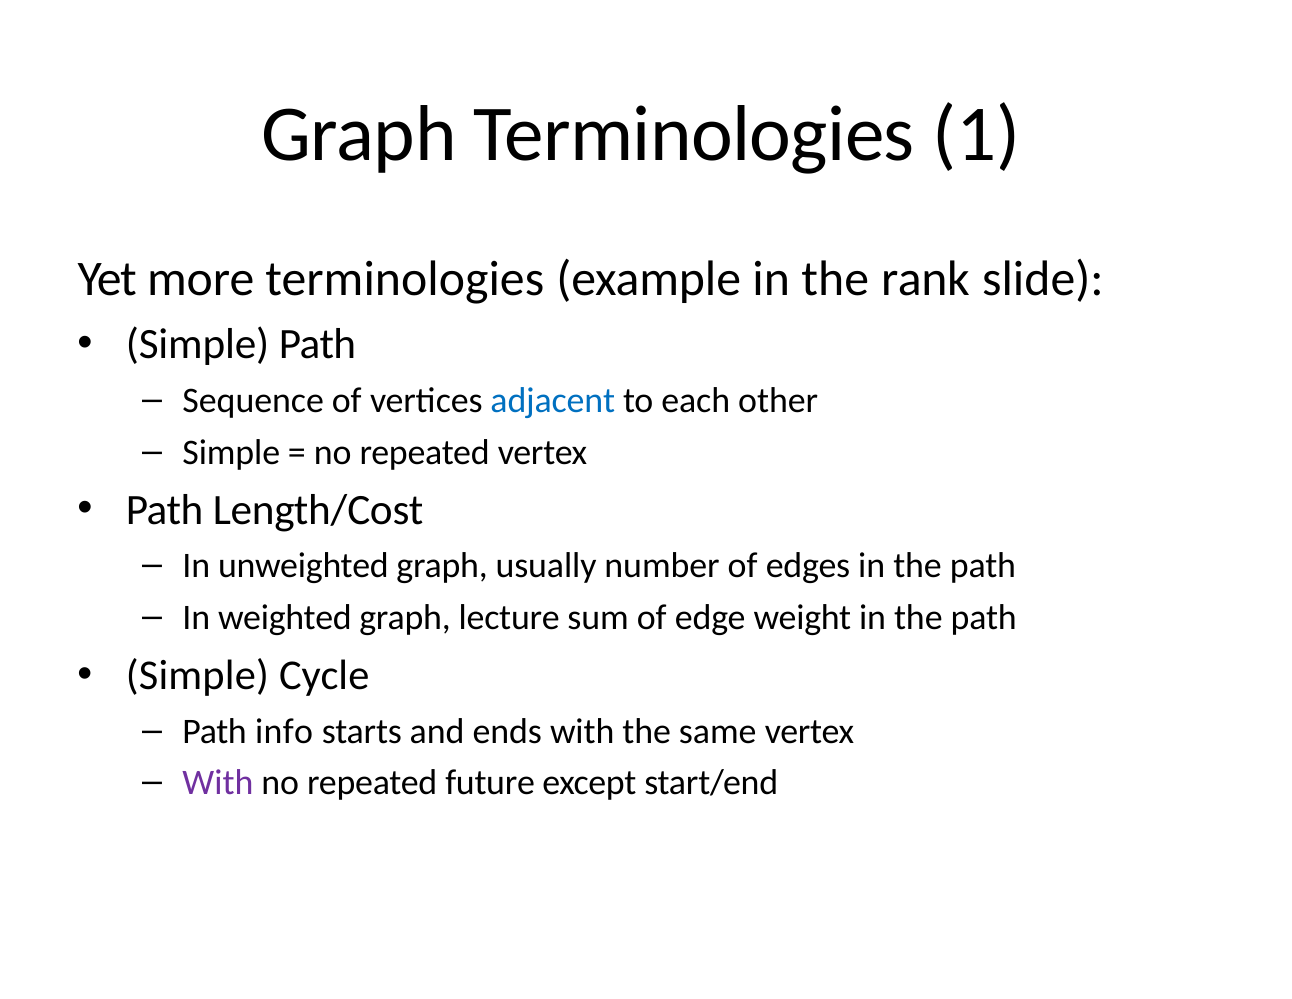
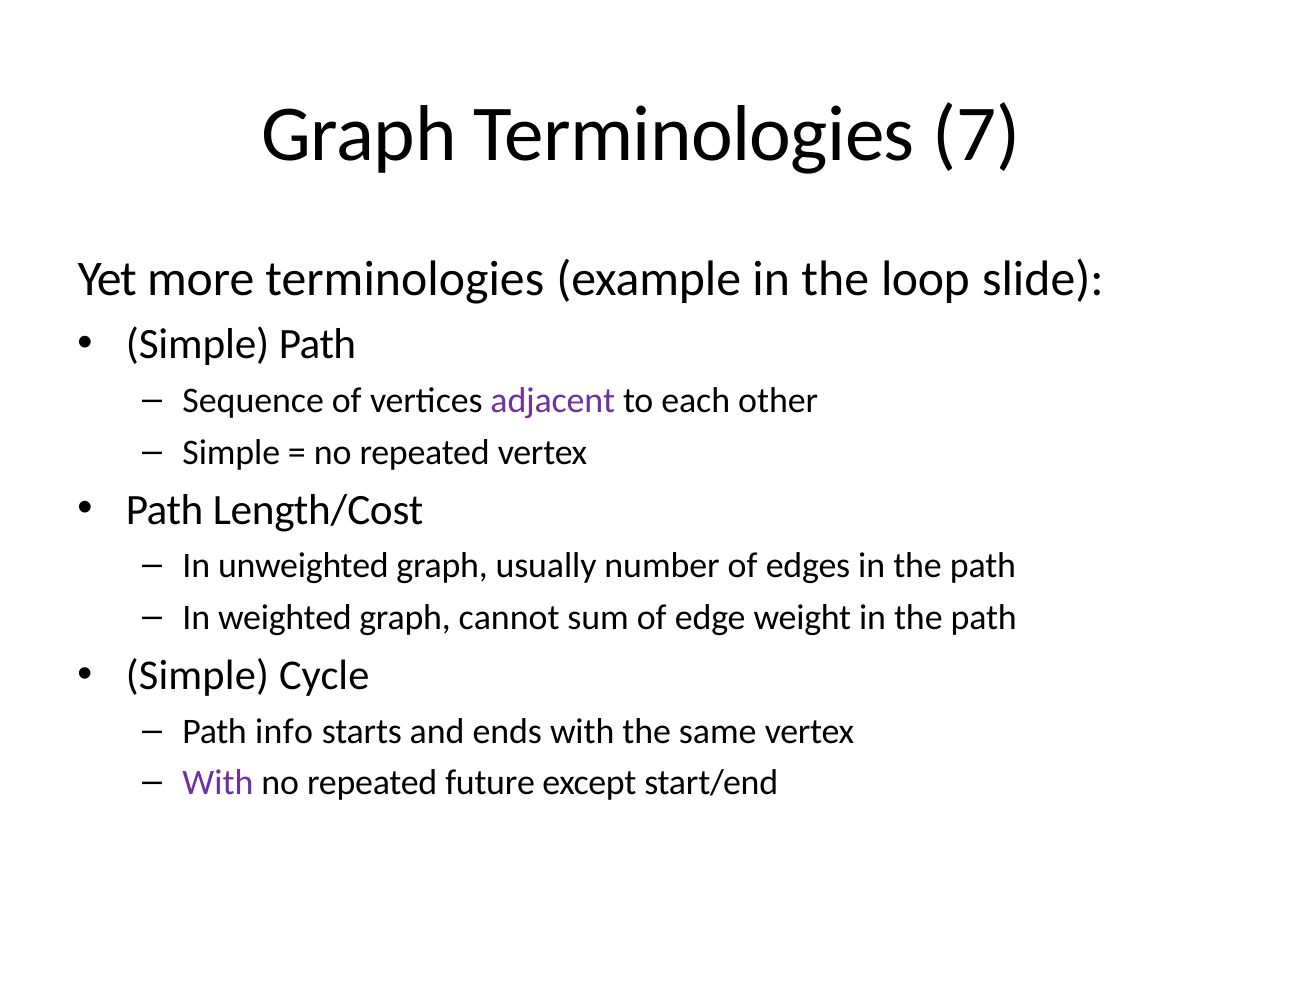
1: 1 -> 7 (976, 135)
rank: rank -> loop (925, 279)
adjacent colour: blue -> purple (553, 400)
lecture: lecture -> cannot (509, 617)
